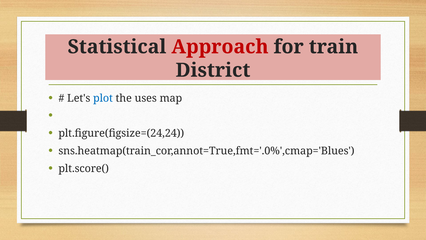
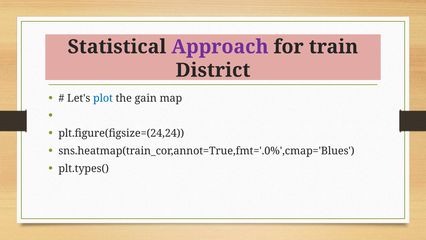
Approach colour: red -> purple (220, 47)
uses: uses -> gain (146, 98)
plt.score(: plt.score( -> plt.types( (84, 168)
